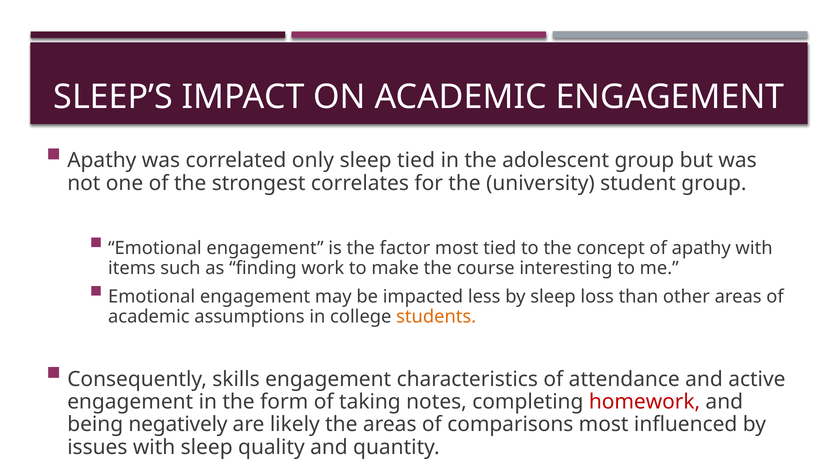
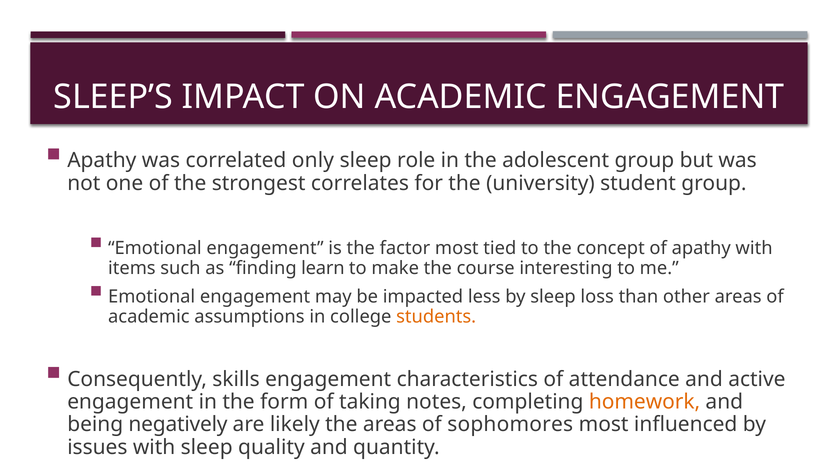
sleep tied: tied -> role (416, 160)
work: work -> learn (323, 268)
homework colour: red -> orange (645, 401)
comparisons: comparisons -> sophomores (510, 424)
